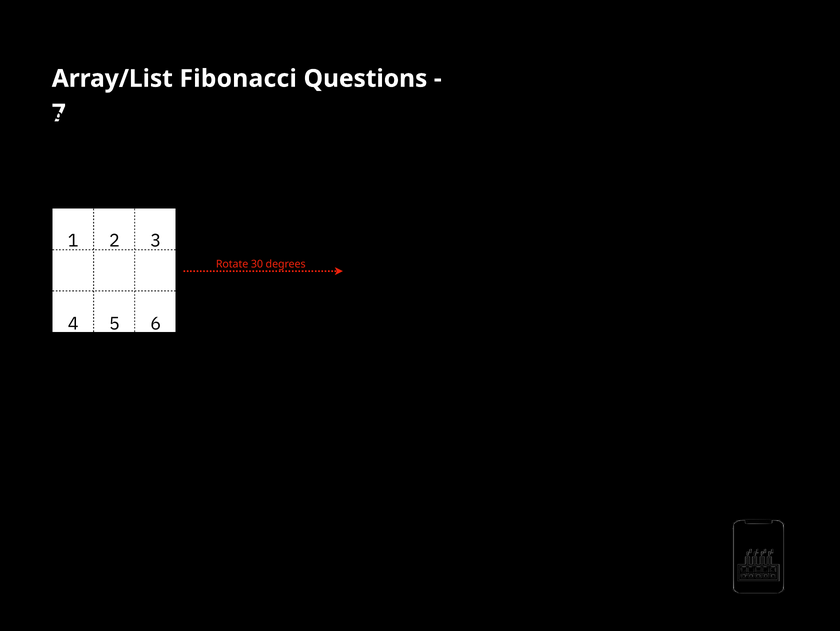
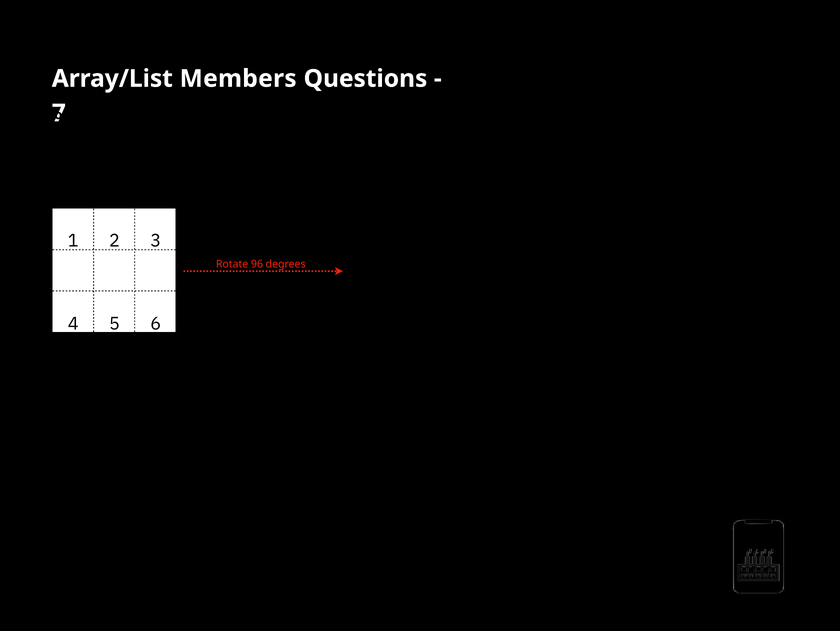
Fibonacci: Fibonacci -> Members (238, 79)
30: 30 -> 96 (257, 264)
